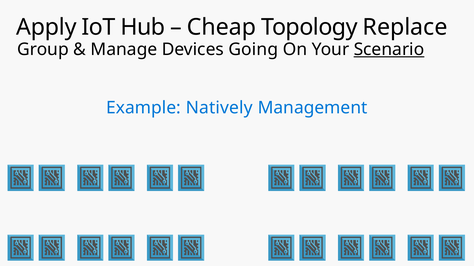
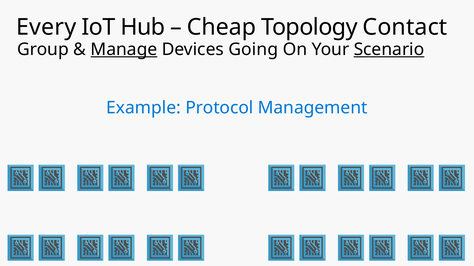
Apply: Apply -> Every (46, 27)
Replace: Replace -> Contact (405, 27)
Manage underline: none -> present (124, 49)
Natively: Natively -> Protocol (219, 108)
